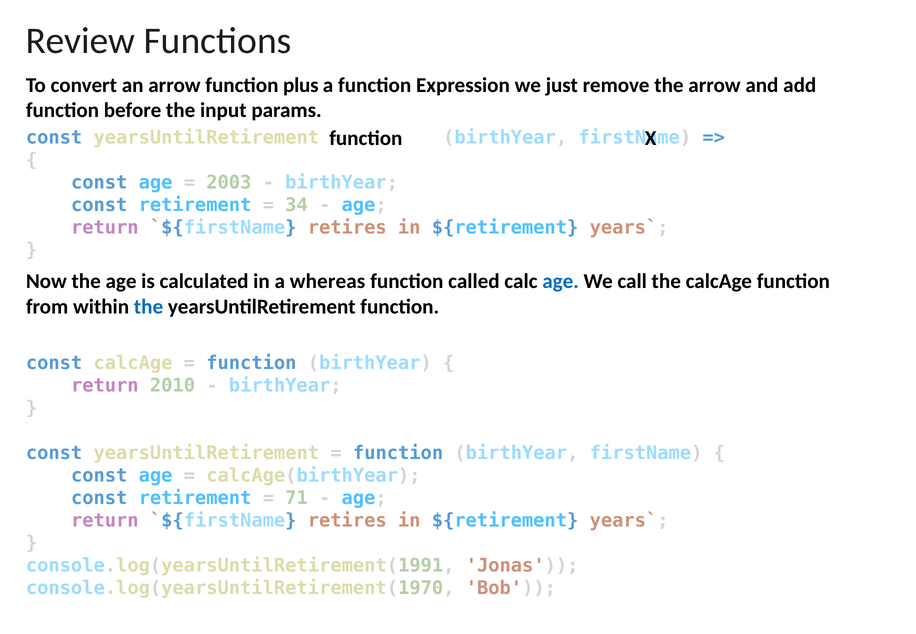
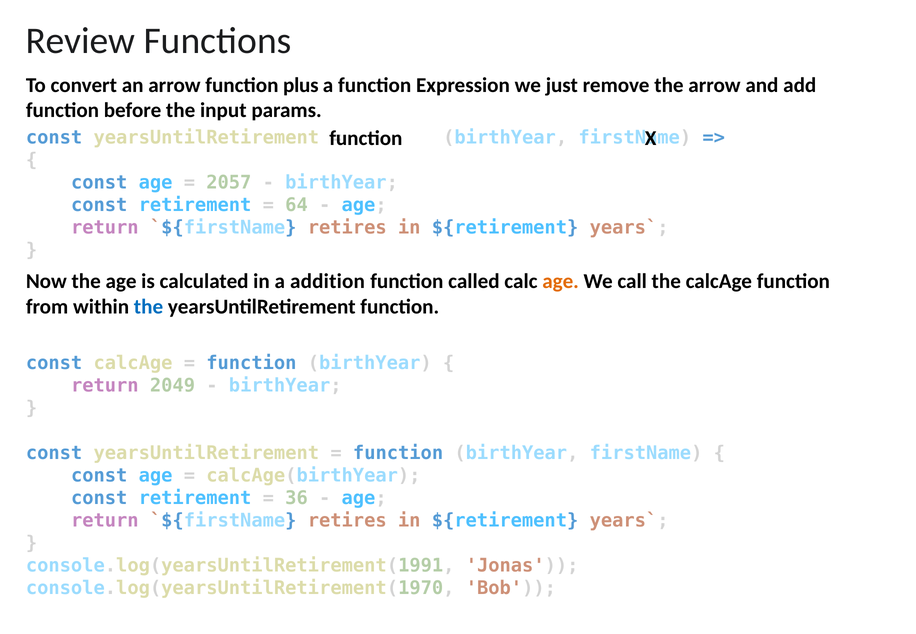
2003: 2003 -> 2057 (229, 183)
34: 34 -> 64 (297, 205)
whereas: whereas -> addition (327, 281)
age colour: blue -> orange (561, 281)
2010: 2010 -> 2049 (172, 385)
71: 71 -> 36 (297, 498)
